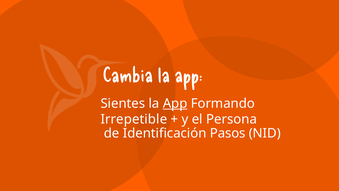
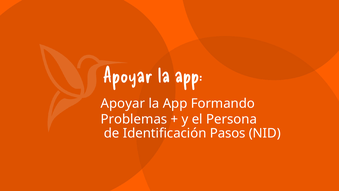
Cambia: Cambia -> Apoyar (128, 76)
Sientes: Sientes -> Apoyar (123, 103)
App underline: present -> none (175, 103)
Irrepetible: Irrepetible -> Problemas (134, 119)
